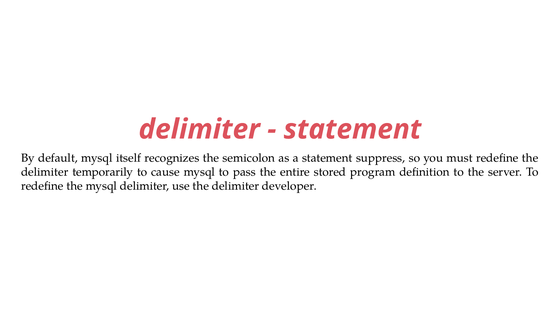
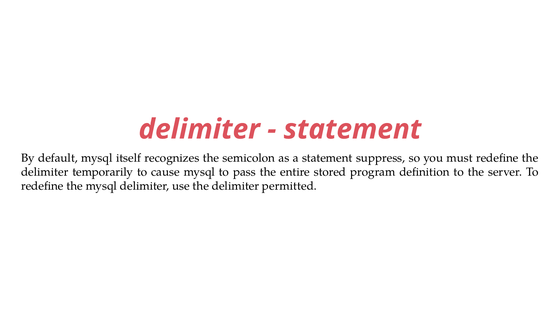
developer: developer -> permitted (289, 186)
